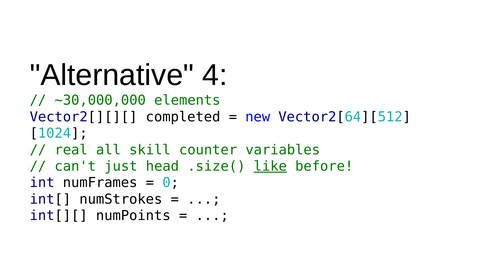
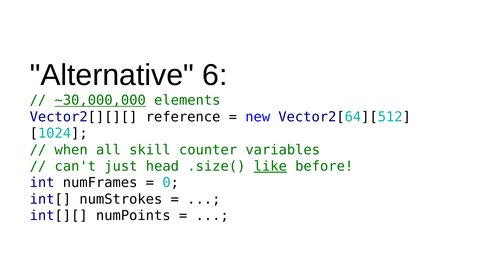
4: 4 -> 6 (215, 75)
~30,000,000 underline: none -> present (100, 101)
completed: completed -> reference (183, 117)
real: real -> when (71, 150)
